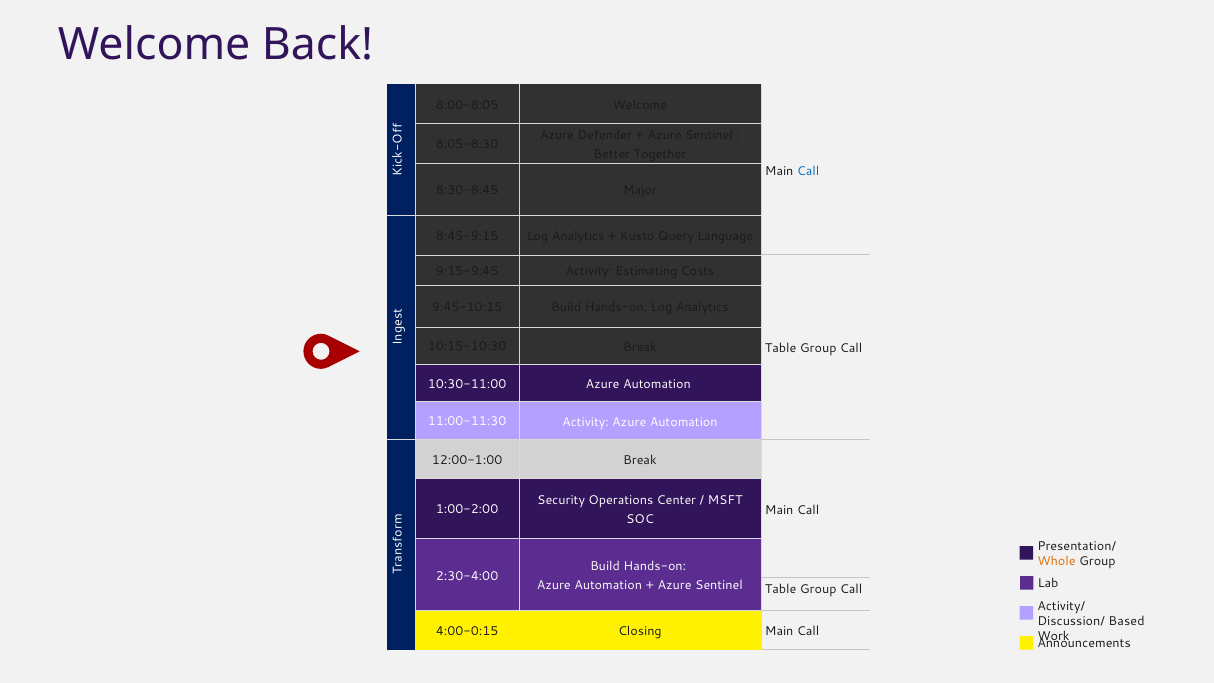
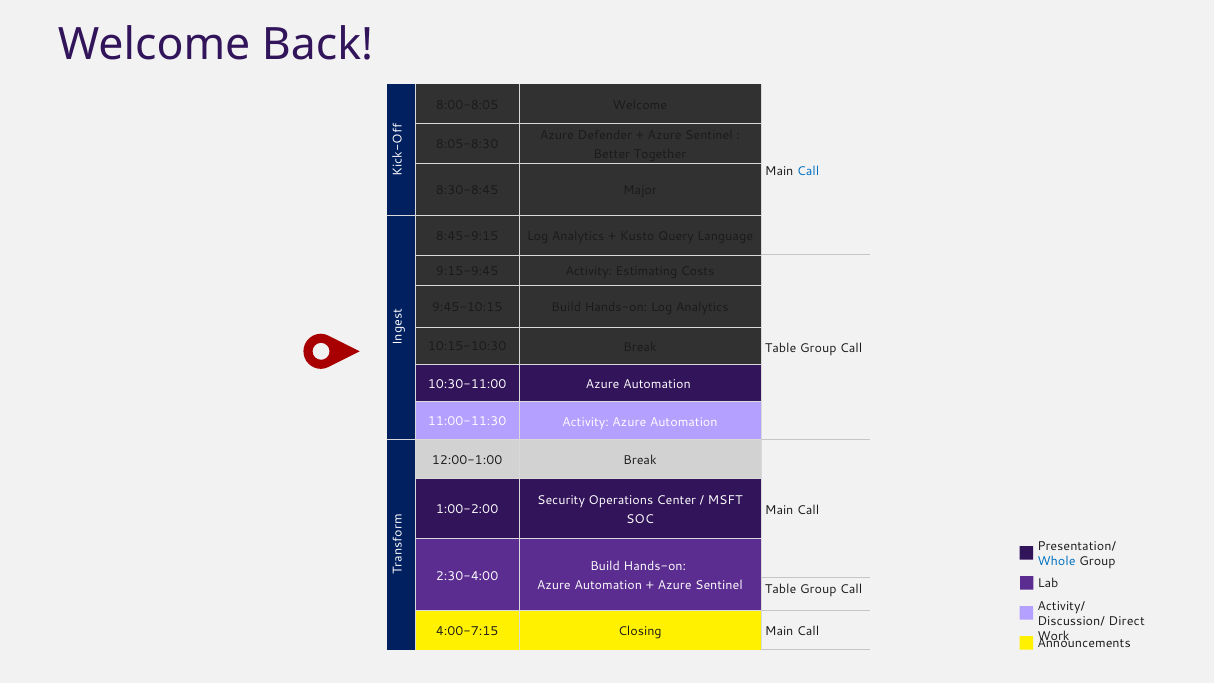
Whole colour: orange -> blue (1056, 561)
Based: Based -> Direct (1127, 621)
4:00-0:15: 4:00-0:15 -> 4:00-7:15 (467, 631)
